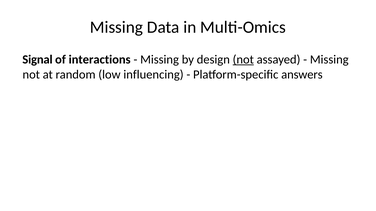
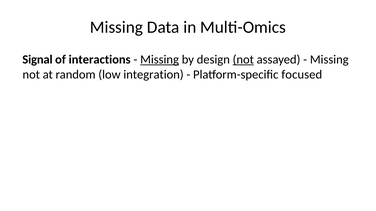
Missing underline: none -> present (160, 60)
influencing: influencing -> integration (154, 75)
answers: answers -> focused (302, 75)
